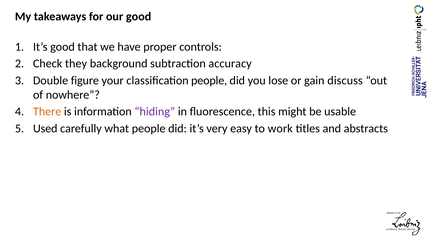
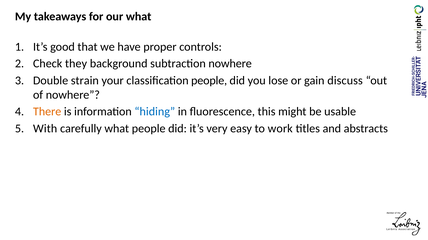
our good: good -> what (139, 17)
subtraction accuracy: accuracy -> nowhere (230, 64)
figure: figure -> strain (85, 81)
hiding colour: purple -> blue (155, 112)
Used: Used -> With (45, 129)
